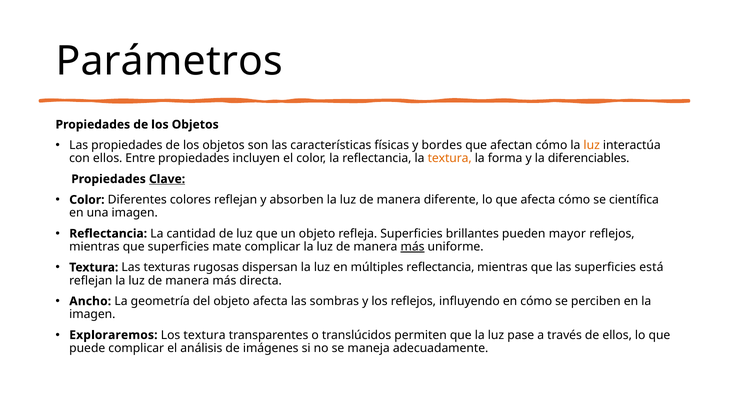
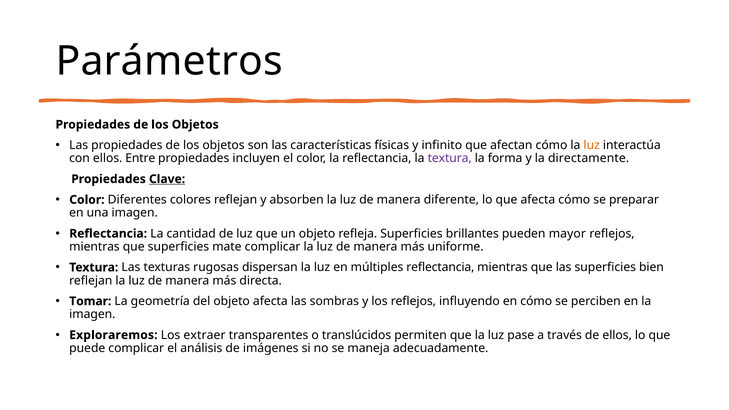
bordes: bordes -> infinito (442, 145)
textura colour: orange -> purple (450, 158)
diferenciables: diferenciables -> directamente (589, 158)
científica: científica -> preparar (634, 200)
más underline: present -> none (413, 247)
está: está -> bien (651, 267)
Ancho: Ancho -> Tomar (90, 301)
Los textura: textura -> extraer (205, 335)
